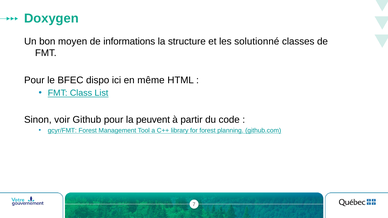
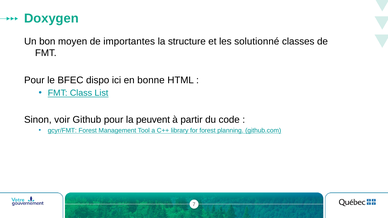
informations: informations -> importantes (129, 41)
même: même -> bonne (151, 80)
